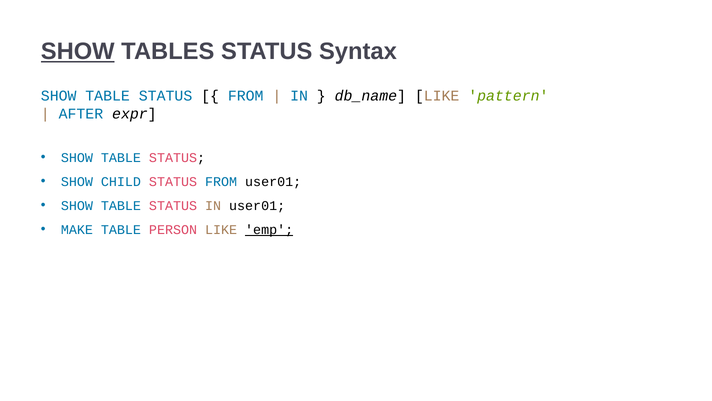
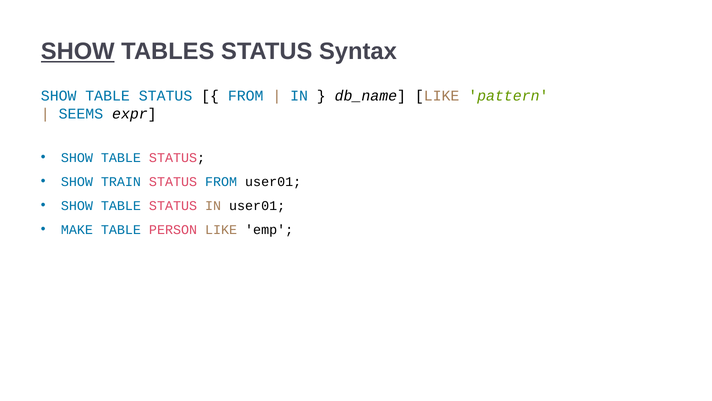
AFTER: AFTER -> SEEMS (81, 114)
CHILD: CHILD -> TRAIN (121, 181)
emp underline: present -> none (269, 230)
